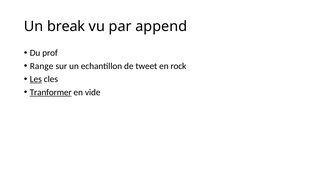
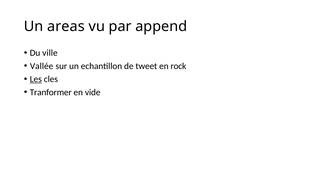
break: break -> areas (66, 26)
prof: prof -> ville (50, 53)
Range: Range -> Vallée (42, 66)
Tranformer underline: present -> none (51, 93)
